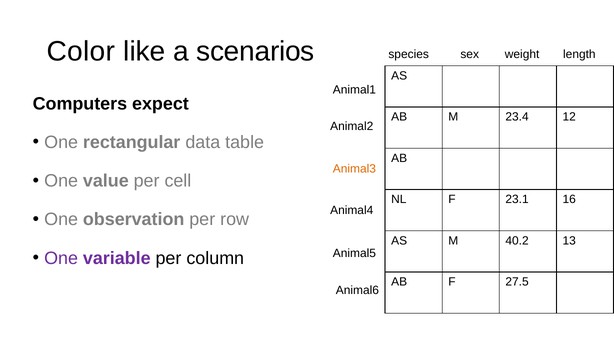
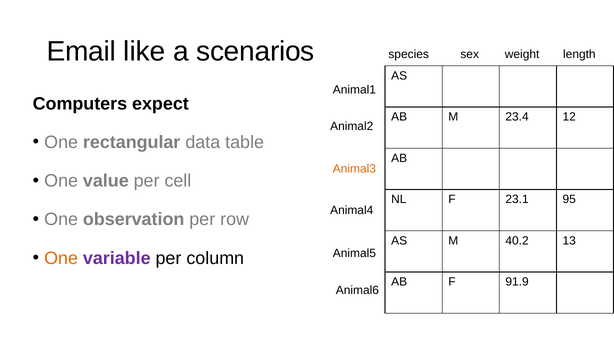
Color: Color -> Email (81, 52)
16: 16 -> 95 (569, 200)
One colour: purple -> orange (61, 258)
27.5: 27.5 -> 91.9 (517, 282)
